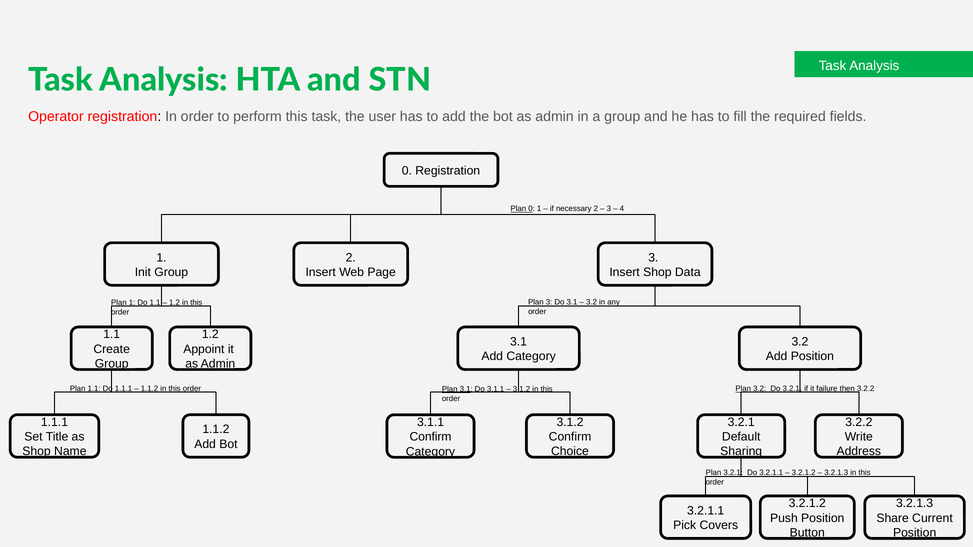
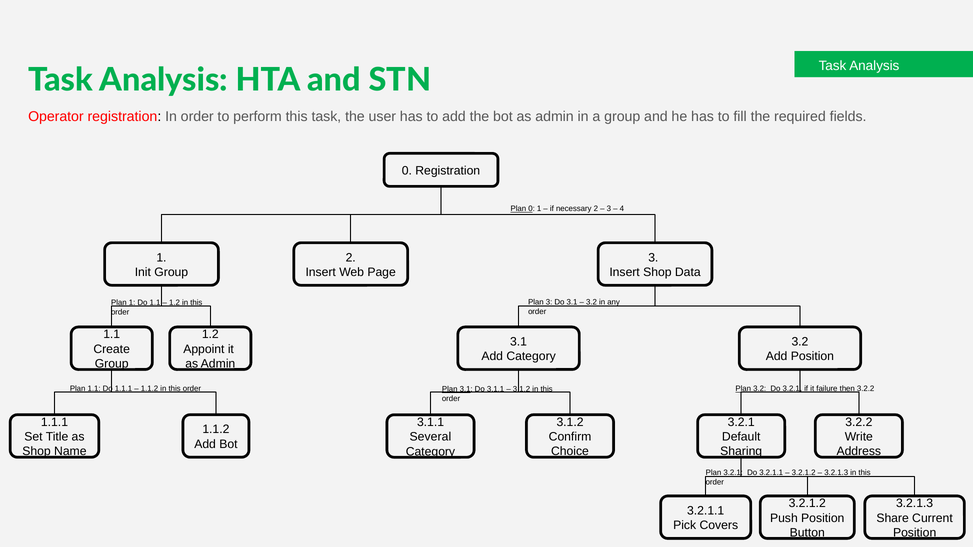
Confirm: Confirm -> Several (430, 437)
